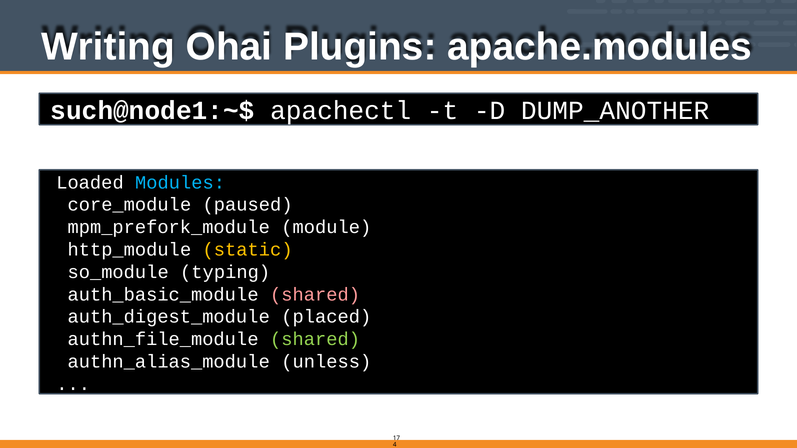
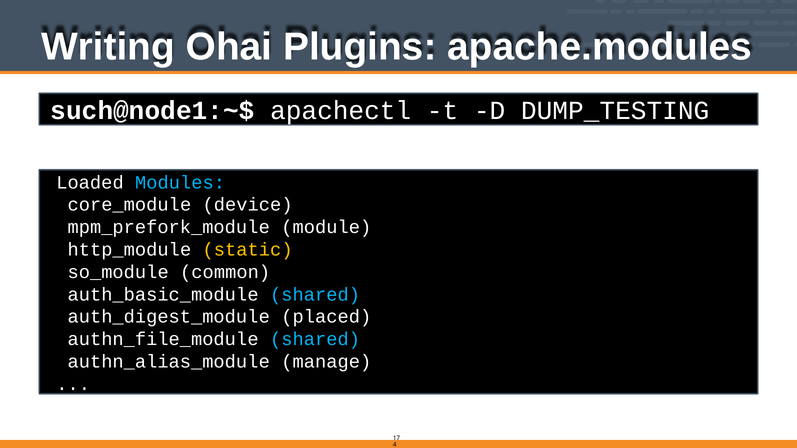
DUMP_ANOTHER: DUMP_ANOTHER -> DUMP_TESTING (615, 111)
paused: paused -> device (248, 205)
typing: typing -> common (225, 272)
shared colour: pink -> light blue (315, 295)
shared colour: light green -> light blue (315, 339)
unless: unless -> manage (326, 362)
